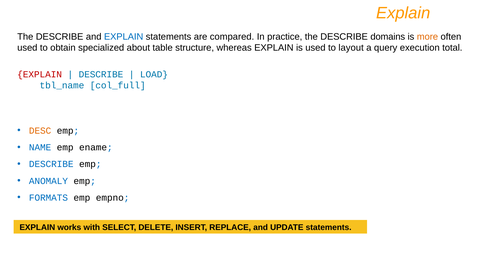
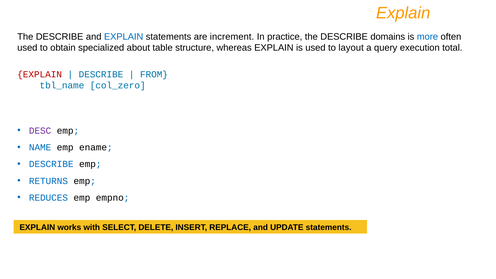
compared: compared -> increment (232, 37)
more colour: orange -> blue (427, 37)
LOAD: LOAD -> FROM (154, 74)
col_full: col_full -> col_zero (118, 85)
DESC colour: orange -> purple (40, 131)
ANOMALY: ANOMALY -> RETURNS (48, 181)
FORMATS: FORMATS -> REDUCES (48, 198)
